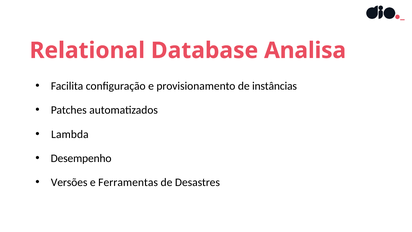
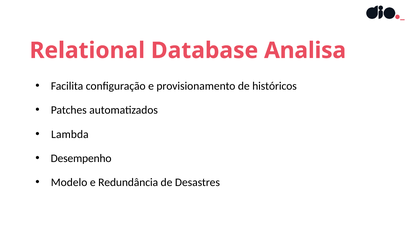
instâncias: instâncias -> históricos (275, 86)
Versões: Versões -> Modelo (69, 182)
Ferramentas: Ferramentas -> Redundância (128, 182)
